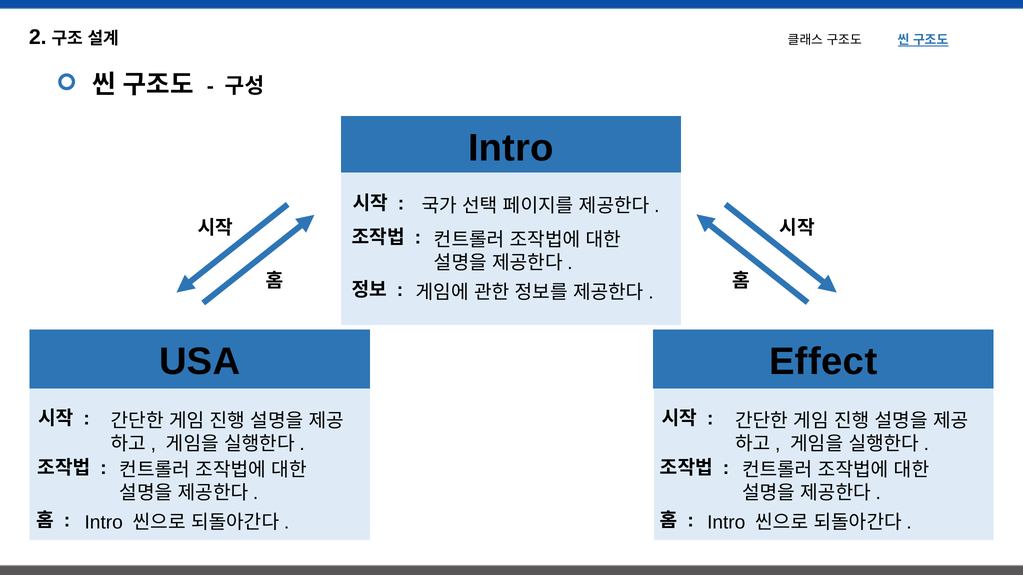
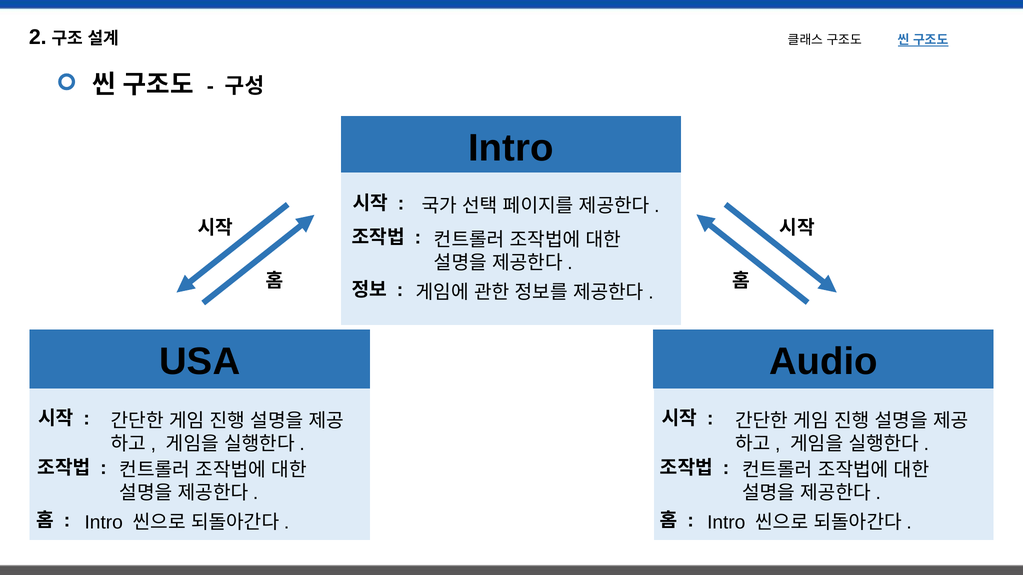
Effect: Effect -> Audio (823, 362)
